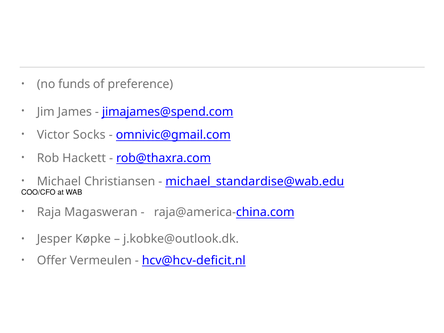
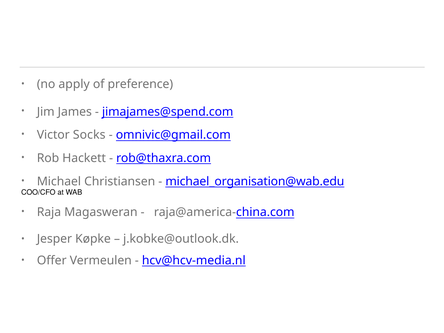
funds: funds -> apply (74, 84)
michael_standardise@wab.edu: michael_standardise@wab.edu -> michael_organisation@wab.edu (255, 182)
hcv@hcv-deficit.nl: hcv@hcv-deficit.nl -> hcv@hcv-media.nl (194, 260)
